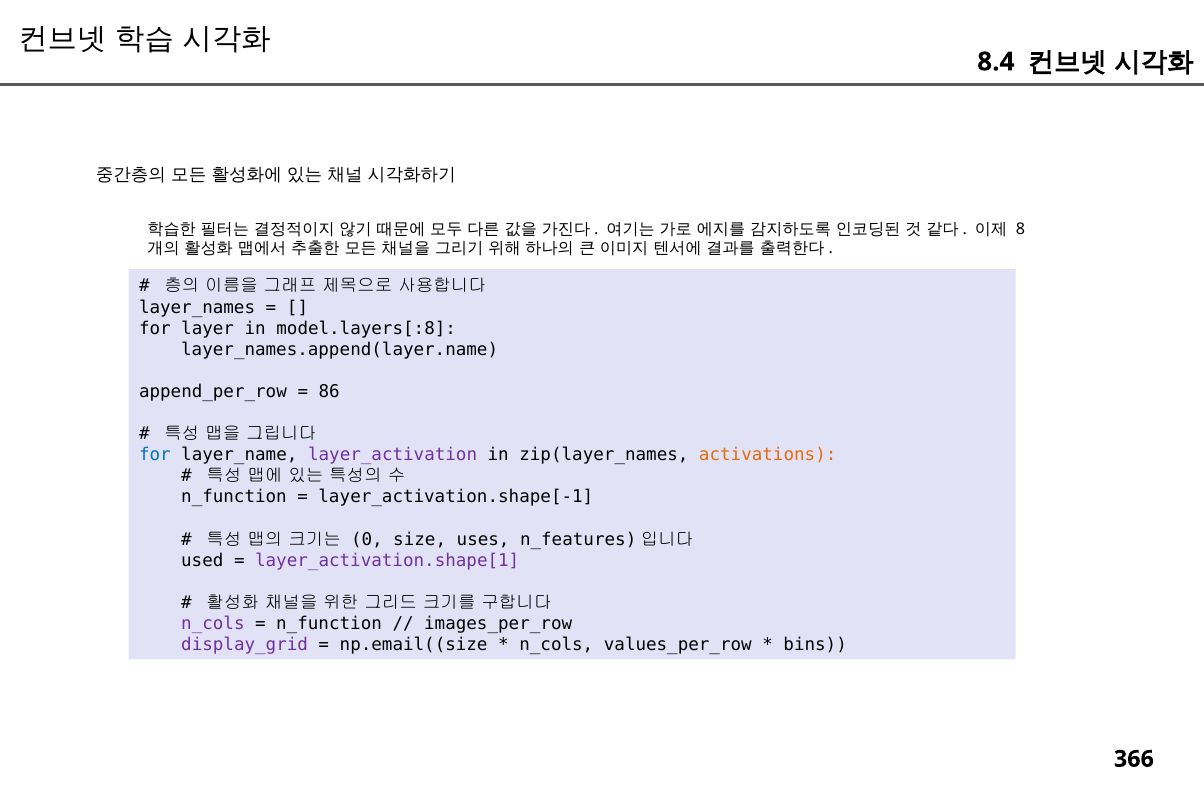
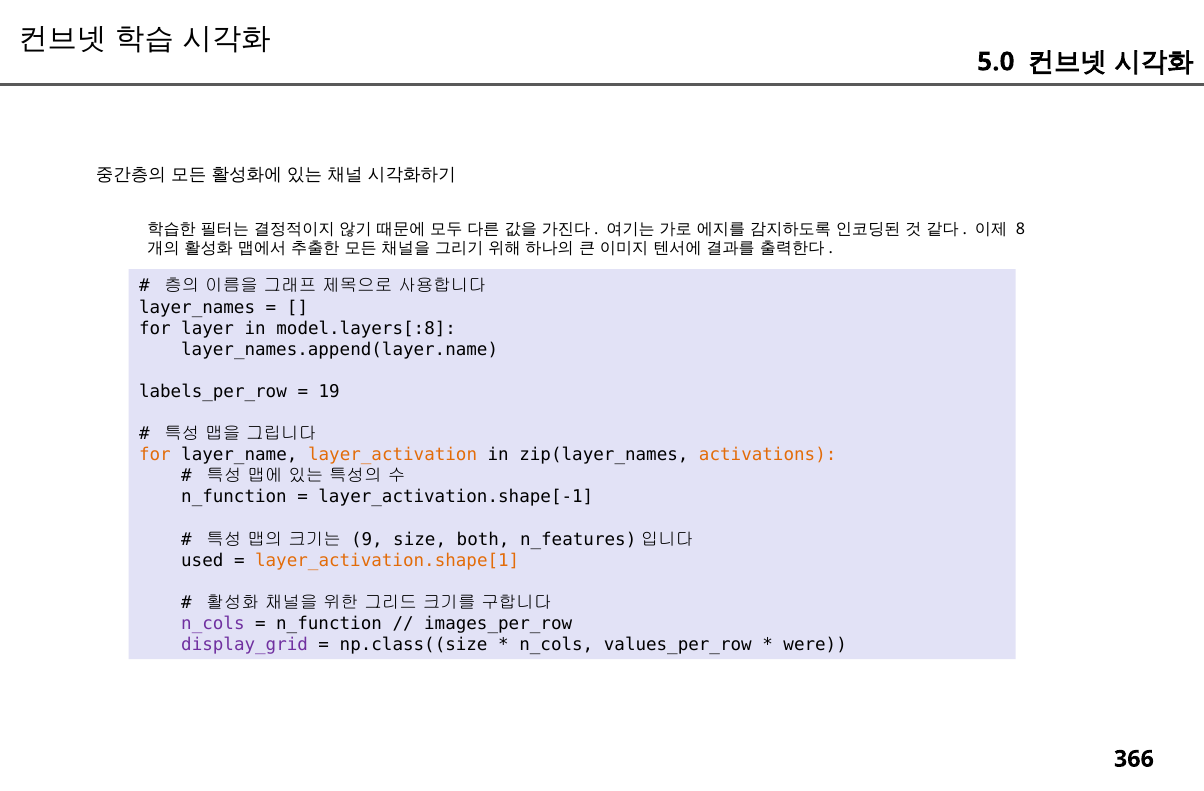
8.4: 8.4 -> 5.0 (996, 62)
append_per_row: append_per_row -> labels_per_row (213, 392)
86: 86 -> 19 (329, 392)
for colour: blue -> orange (155, 455)
layer_activation colour: purple -> orange (393, 455)
0: 0 -> 9 (367, 539)
uses: uses -> both (483, 539)
layer_activation.shape[1 colour: purple -> orange (387, 560)
np.email((size: np.email((size -> np.class((size (414, 645)
bins: bins -> were (815, 645)
